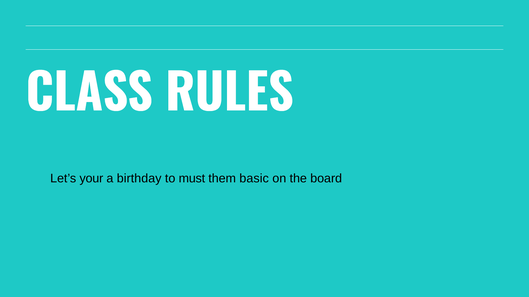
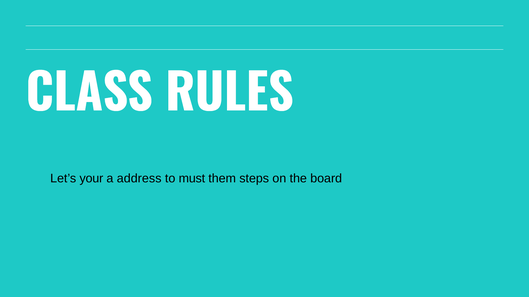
birthday: birthday -> address (139, 179)
basic: basic -> steps (254, 179)
